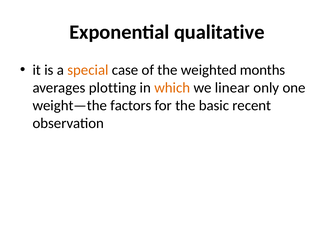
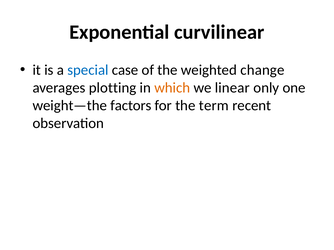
qualitative: qualitative -> curvilinear (219, 32)
special colour: orange -> blue (88, 70)
months: months -> change (262, 70)
basic: basic -> term (214, 106)
